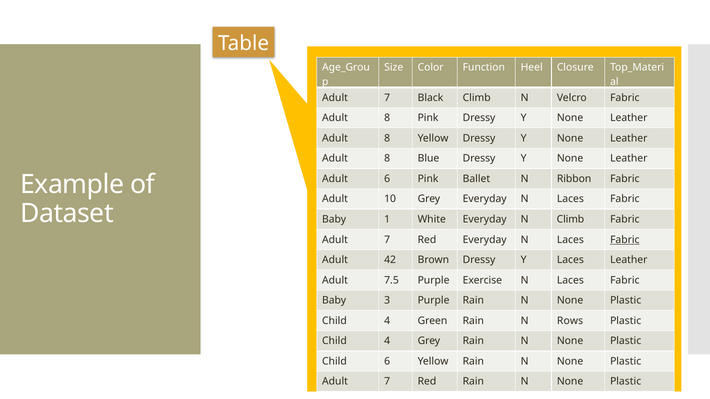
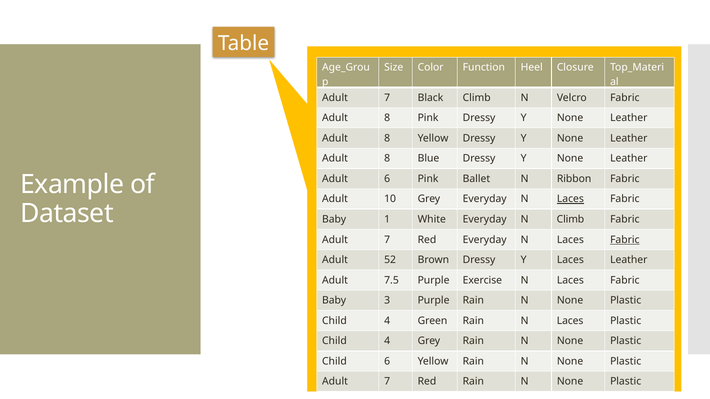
Laces underline: none -> present (570, 199)
42: 42 -> 52 (390, 260)
Rain N Rows: Rows -> Laces (570, 321)
